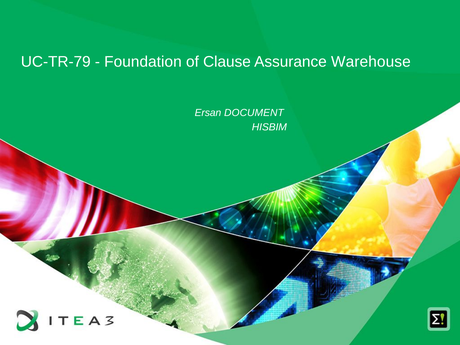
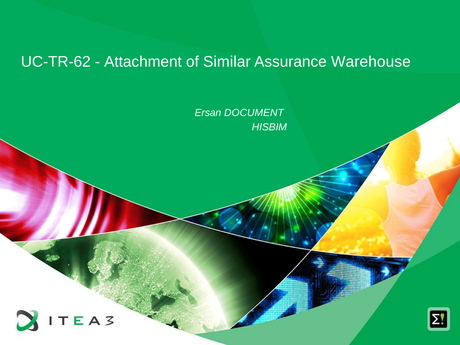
UC-TR-79: UC-TR-79 -> UC-TR-62 (56, 62)
Foundation: Foundation -> Attachment (143, 62)
Clause: Clause -> Similar (227, 62)
